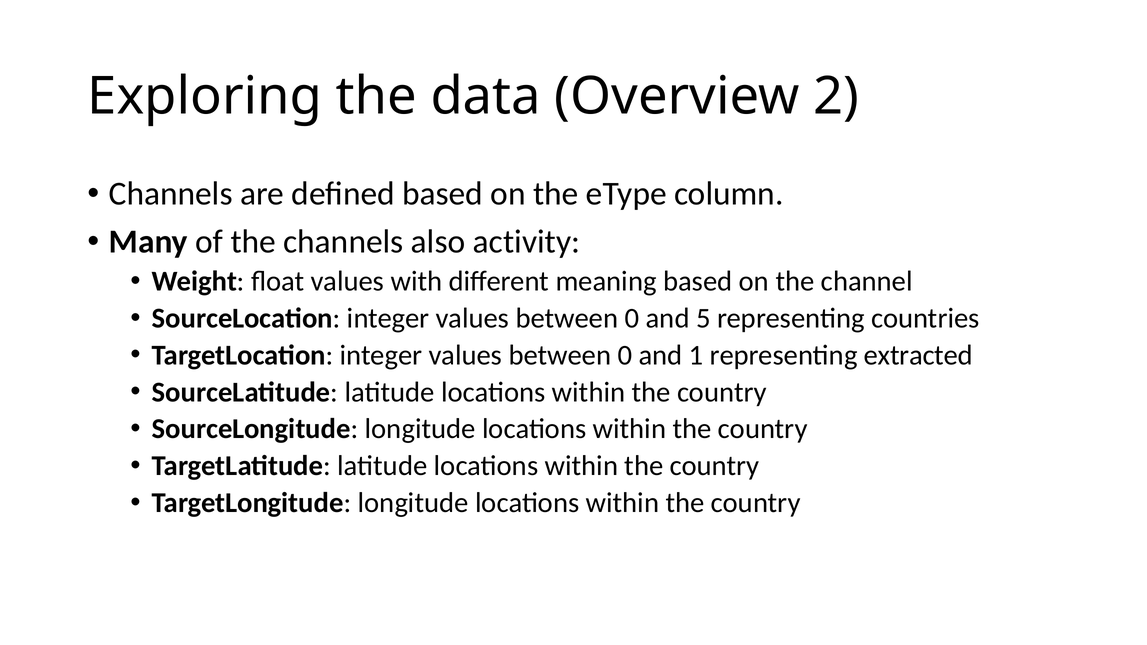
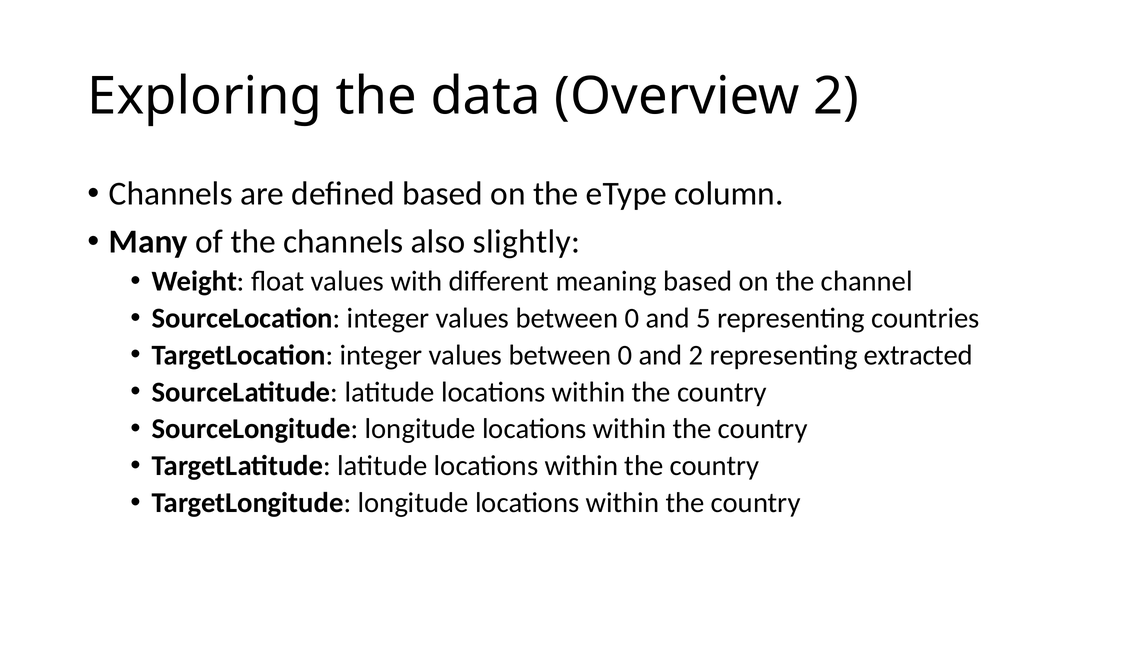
activity: activity -> slightly (526, 242)
and 1: 1 -> 2 (696, 355)
